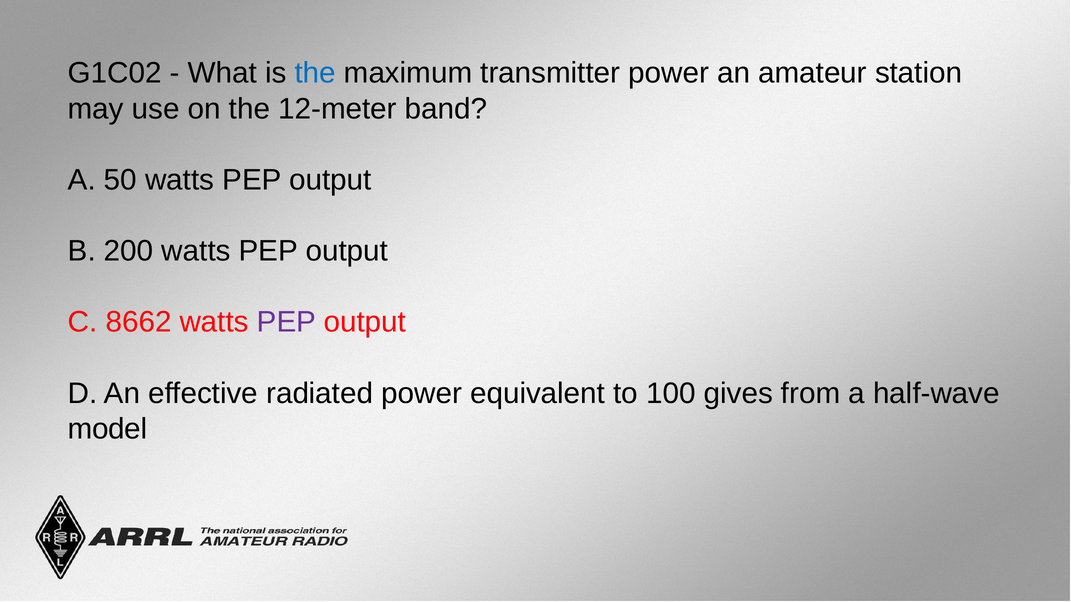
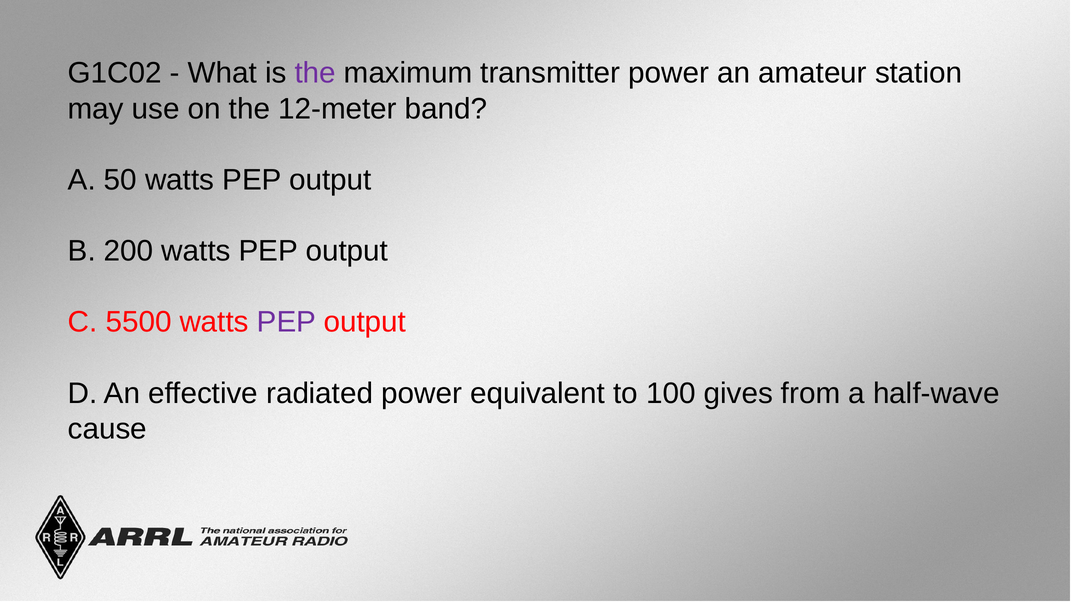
the colour: blue -> purple (315, 73)
8662: 8662 -> 5500 (139, 322)
model: model -> cause (107, 429)
